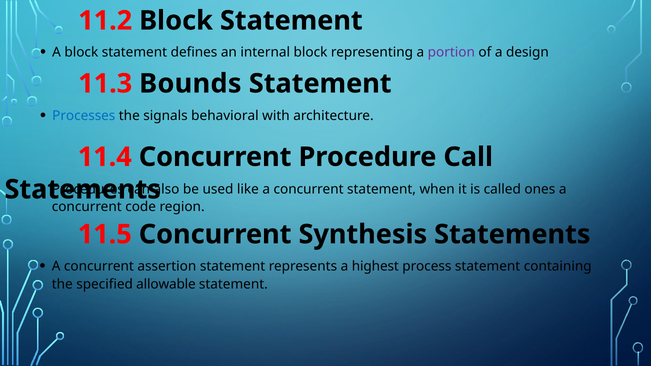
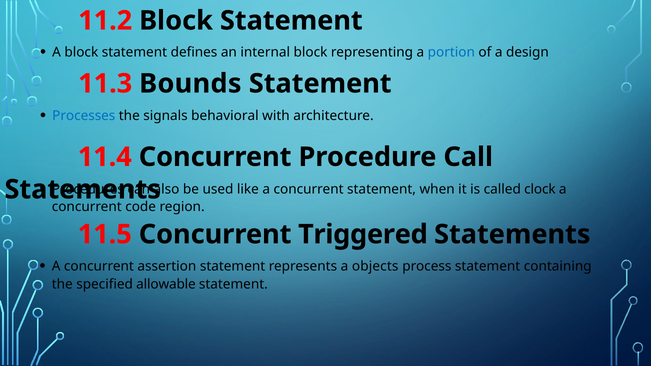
portion colour: purple -> blue (451, 52)
ones: ones -> clock (540, 189)
Synthesis: Synthesis -> Triggered (363, 234)
highest: highest -> objects (375, 267)
